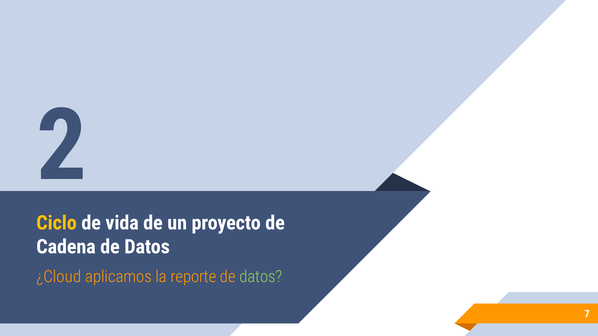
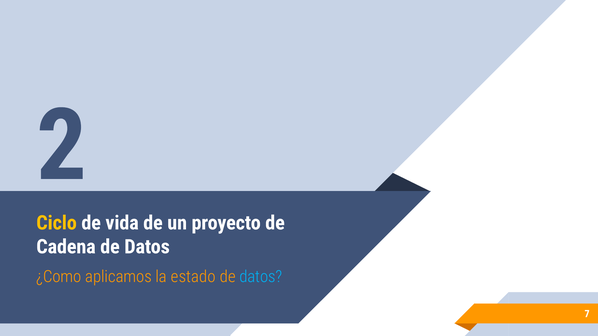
¿Cloud: ¿Cloud -> ¿Como (59, 277)
reporte: reporte -> estado (193, 277)
datos colour: light green -> light blue (261, 277)
